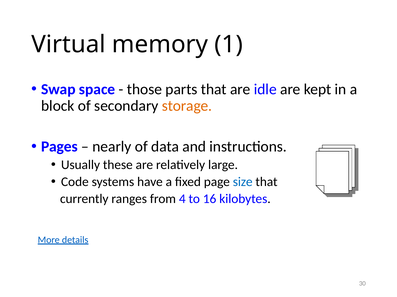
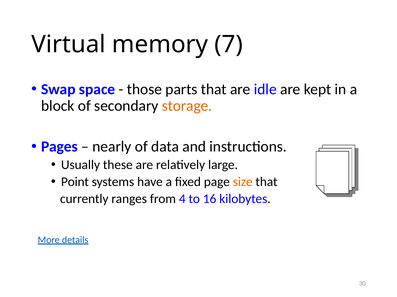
1: 1 -> 7 (229, 44)
Code: Code -> Point (75, 182)
size colour: blue -> orange (243, 182)
